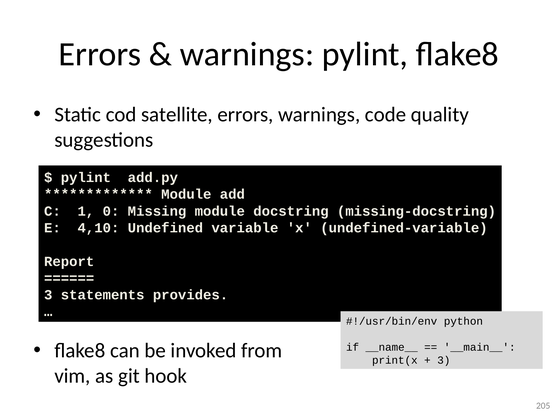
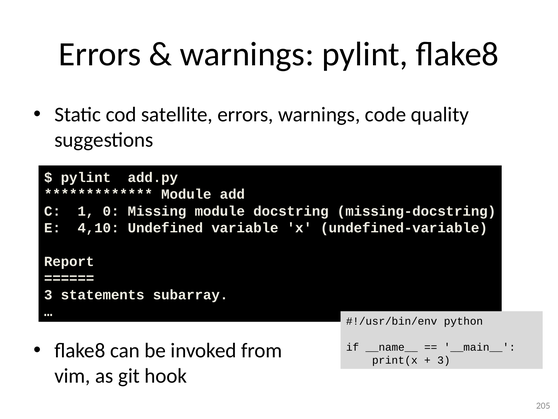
provides: provides -> subarray (191, 295)
